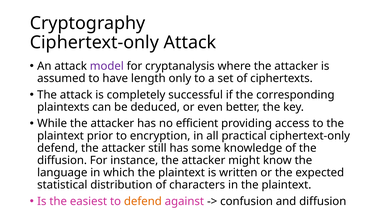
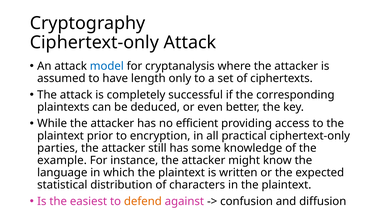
model colour: purple -> blue (107, 66)
defend: defend -> parties (58, 148)
diffusion: diffusion -> example (62, 160)
